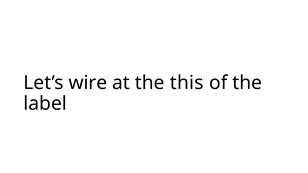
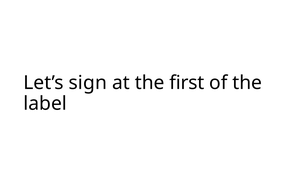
wire: wire -> sign (88, 83)
this: this -> first (187, 83)
